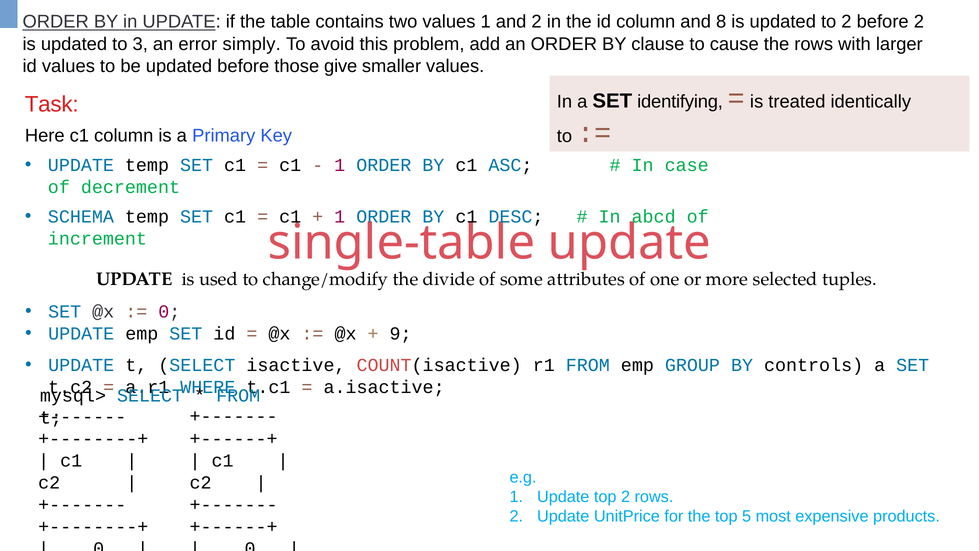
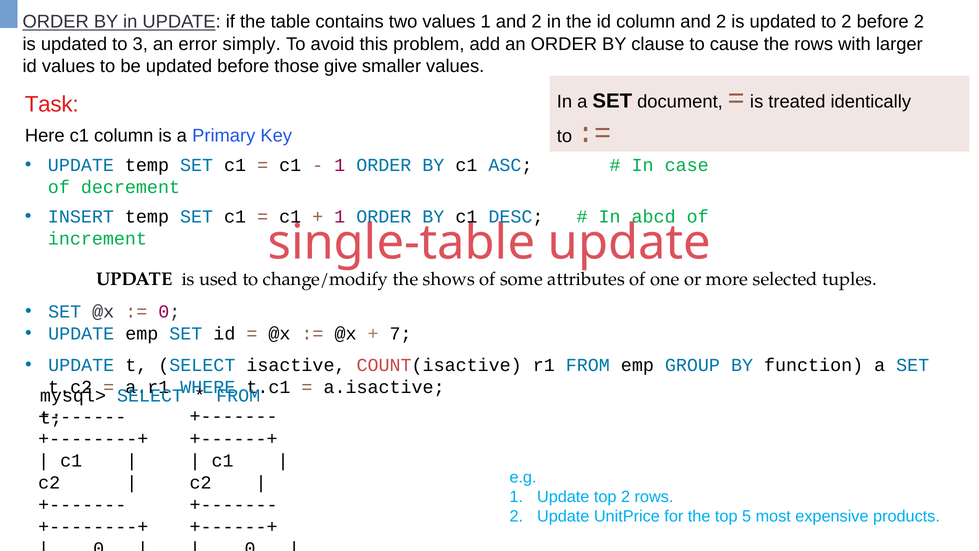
column and 8: 8 -> 2 (721, 22)
identifying: identifying -> document (680, 102)
SCHEMA: SCHEMA -> INSERT (81, 217)
divide: divide -> shows (449, 279)
9: 9 -> 7 (401, 333)
controls: controls -> function (814, 365)
